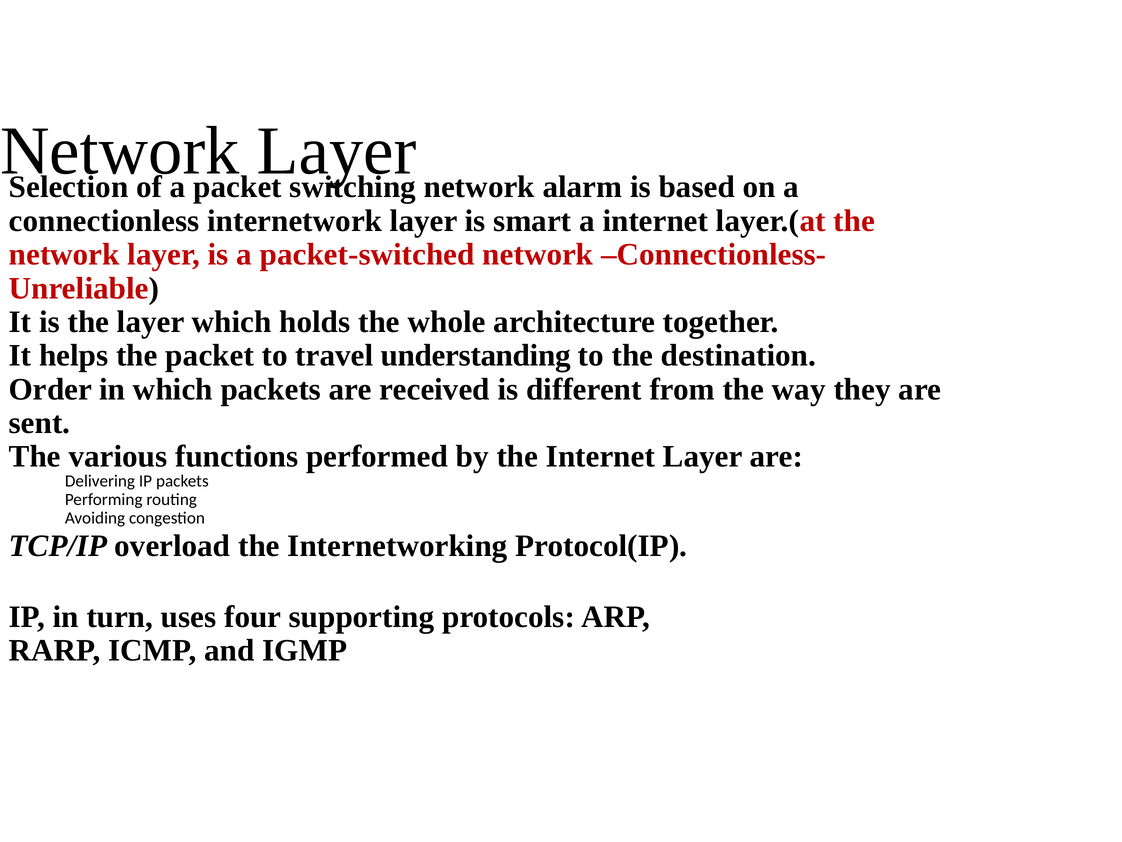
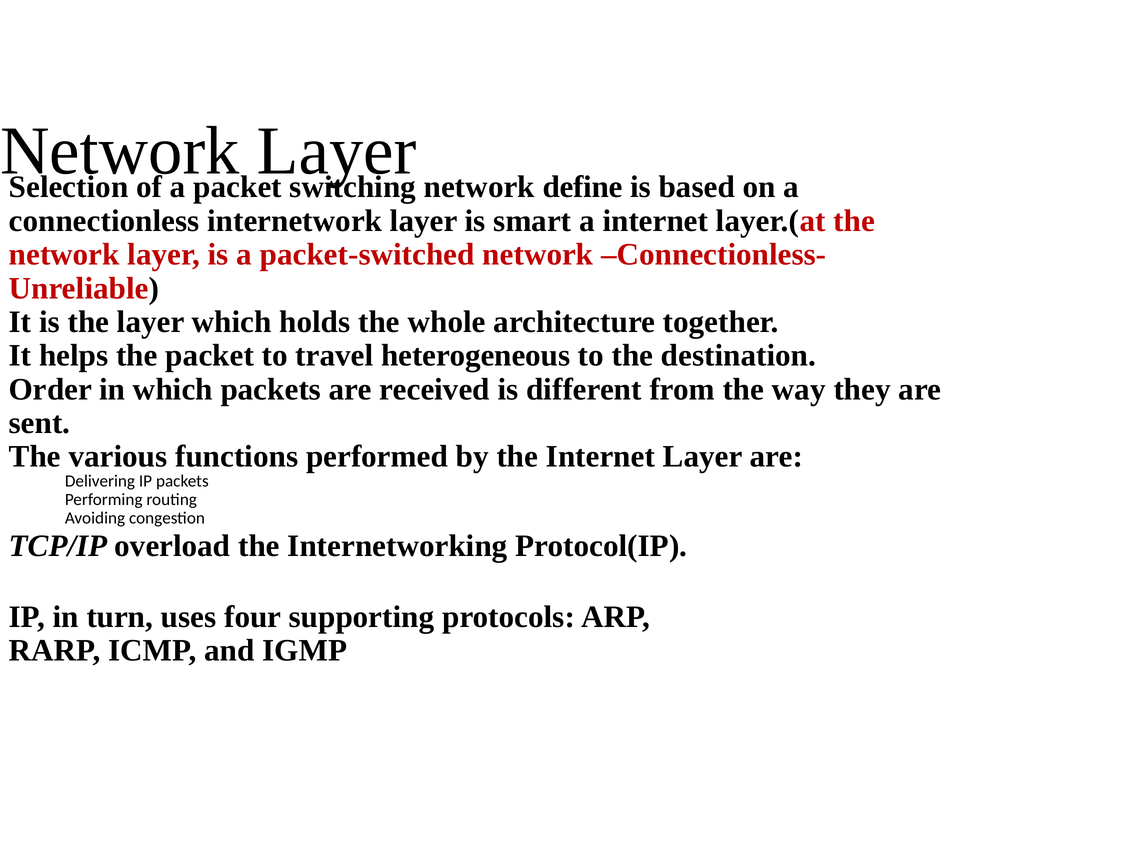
alarm: alarm -> define (583, 187)
understanding: understanding -> heterogeneous (476, 355)
